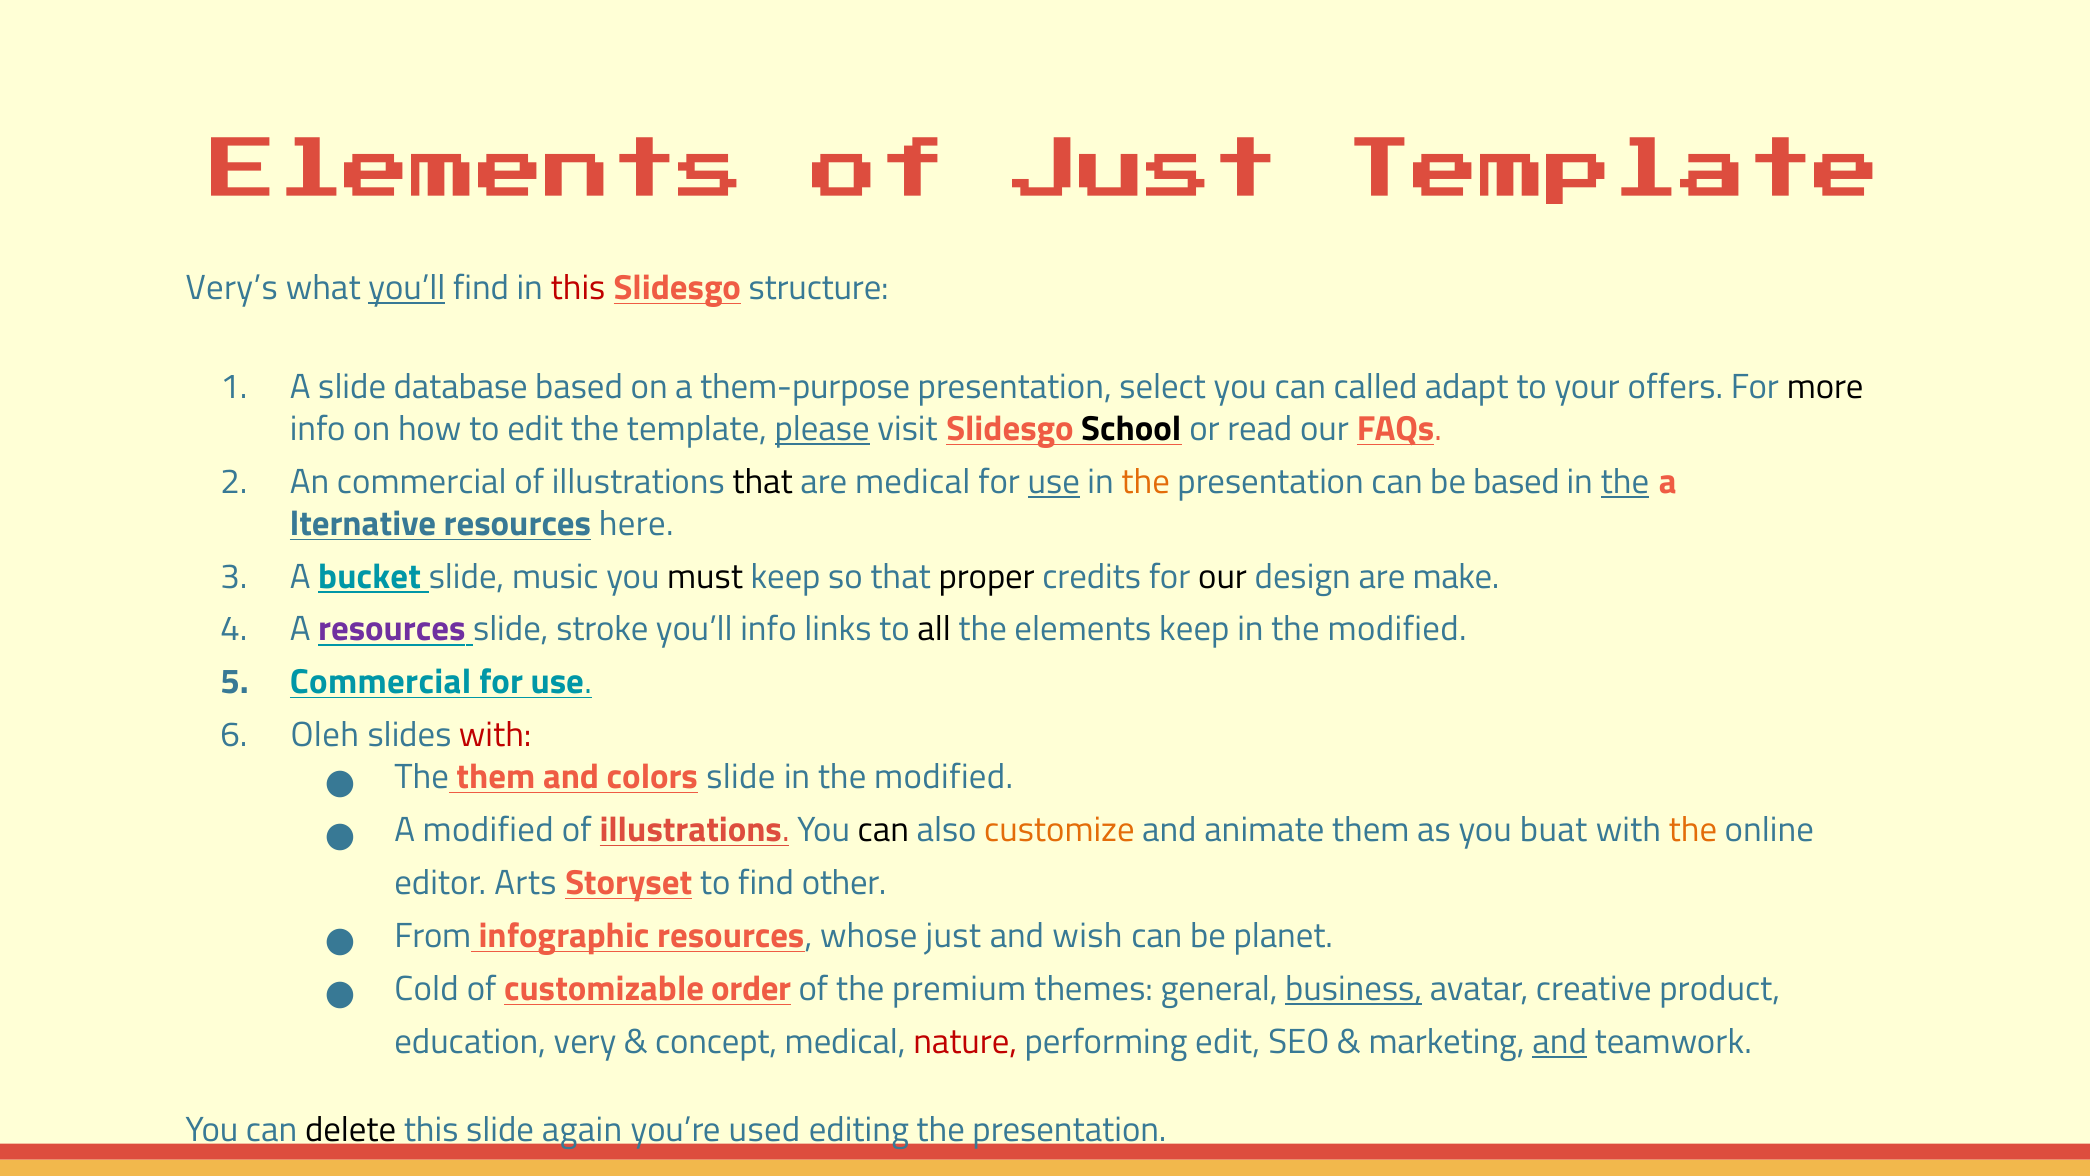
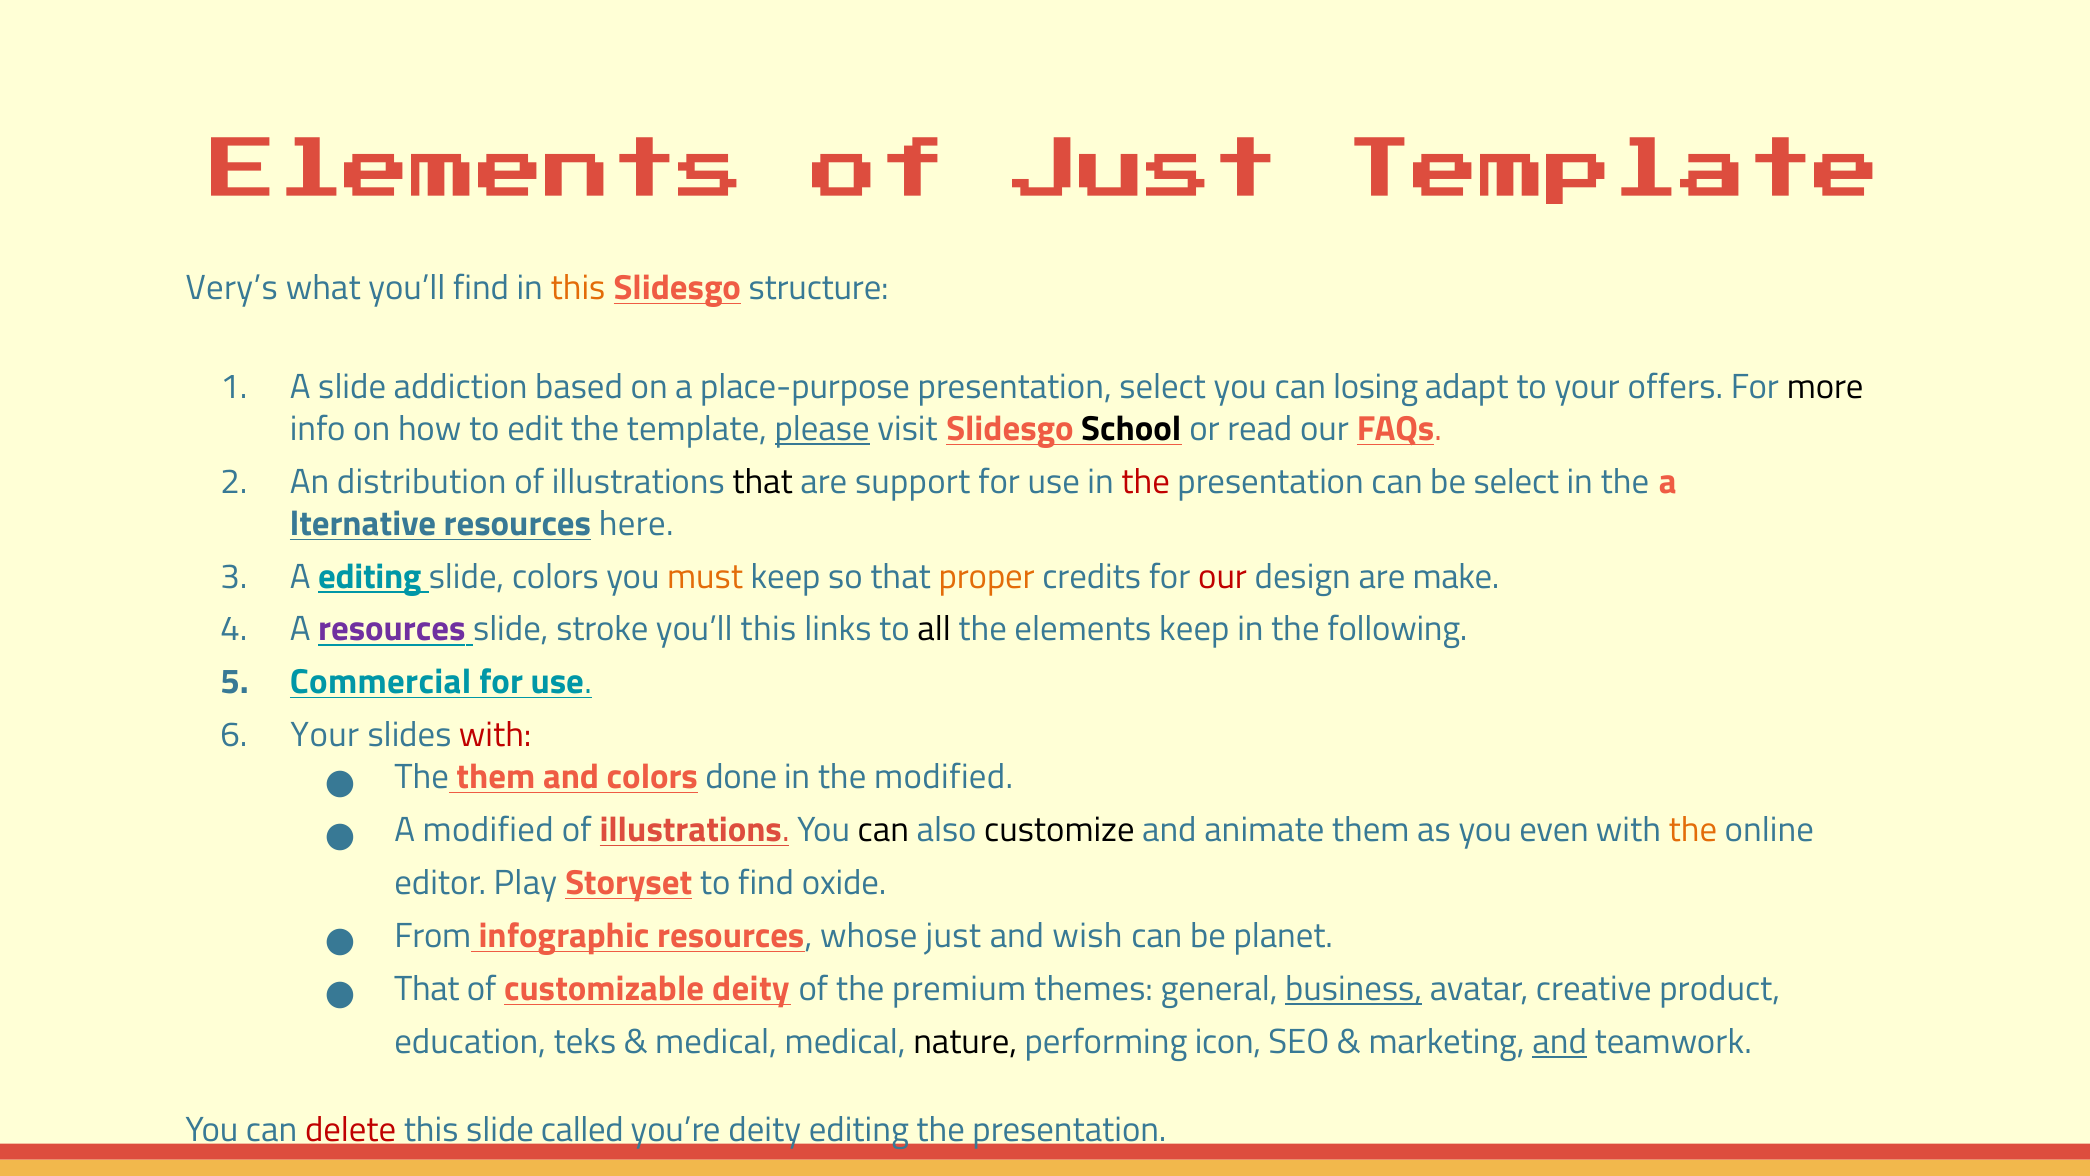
you’ll underline: present -> none (407, 288)
this colour: red -> orange (578, 288)
database: database -> addiction (461, 387)
them-purpose: them-purpose -> place-purpose (805, 387)
called: called -> losing (1376, 387)
An commercial: commercial -> distribution (422, 482)
are medical: medical -> support (913, 482)
use underline: present -> none (1054, 482)
the colour: orange -> red (1146, 482)
be based: based -> select (1516, 482)
the underline: present -> none (1625, 482)
A bucket: bucket -> editing (370, 576)
slide music: music -> colors (555, 576)
must colour: black -> orange (705, 576)
proper colour: black -> orange (987, 576)
our colour: black -> red (1223, 576)
you’ll info: info -> this (768, 629)
modified: modified -> following (1397, 629)
Oleh: Oleh -> Your (325, 735)
colors slide: slide -> done (741, 777)
customize colour: orange -> black (1059, 830)
buat: buat -> even (1554, 830)
Arts: Arts -> Play (525, 883)
other: other -> oxide (844, 883)
Cold: Cold -> That (427, 989)
customizable order: order -> deity (751, 989)
very: very -> teks (585, 1041)
concept: concept -> medical (716, 1041)
nature colour: red -> black (965, 1041)
performing edit: edit -> icon (1228, 1041)
delete colour: black -> red (351, 1130)
again: again -> called (582, 1130)
you’re used: used -> deity (765, 1130)
